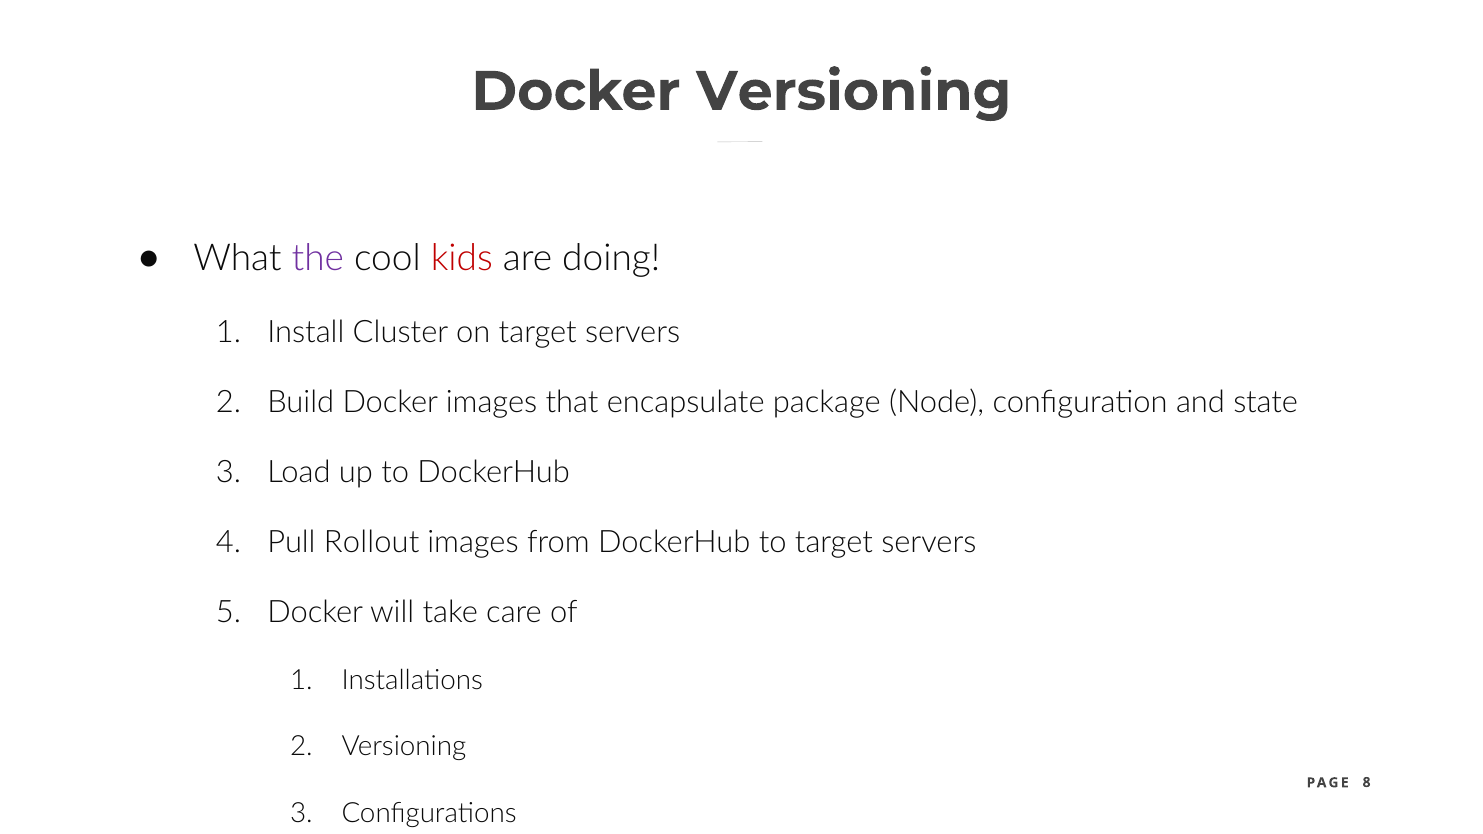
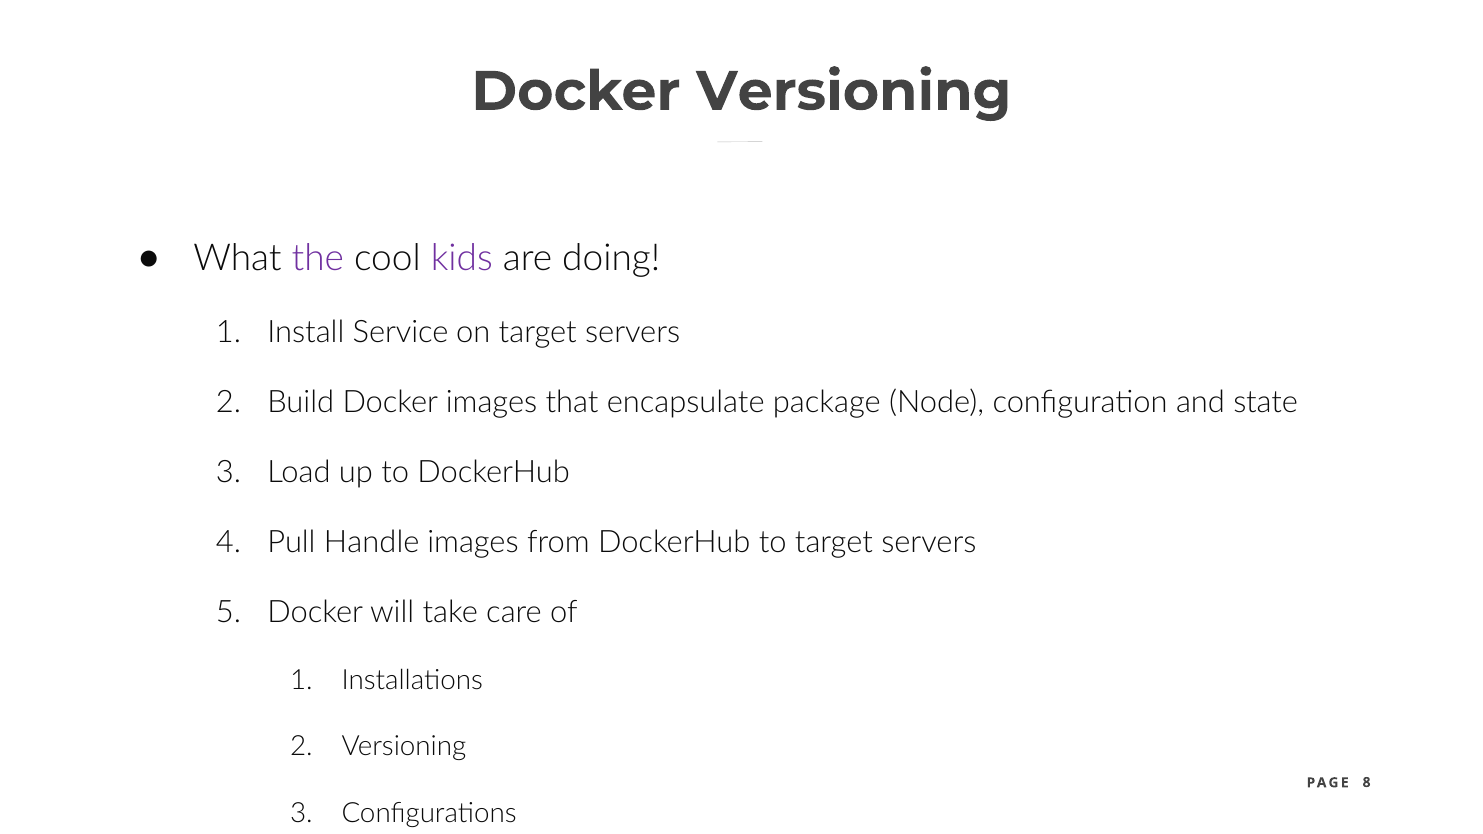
kids colour: red -> purple (462, 259)
Cluster: Cluster -> Service (401, 333)
Rollout: Rollout -> Handle (372, 543)
